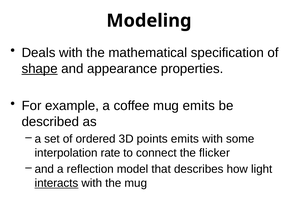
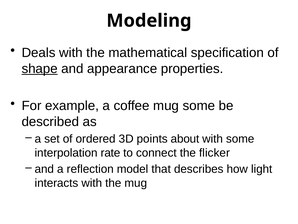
mug emits: emits -> some (199, 106)
points emits: emits -> about (185, 139)
interacts underline: present -> none (56, 183)
